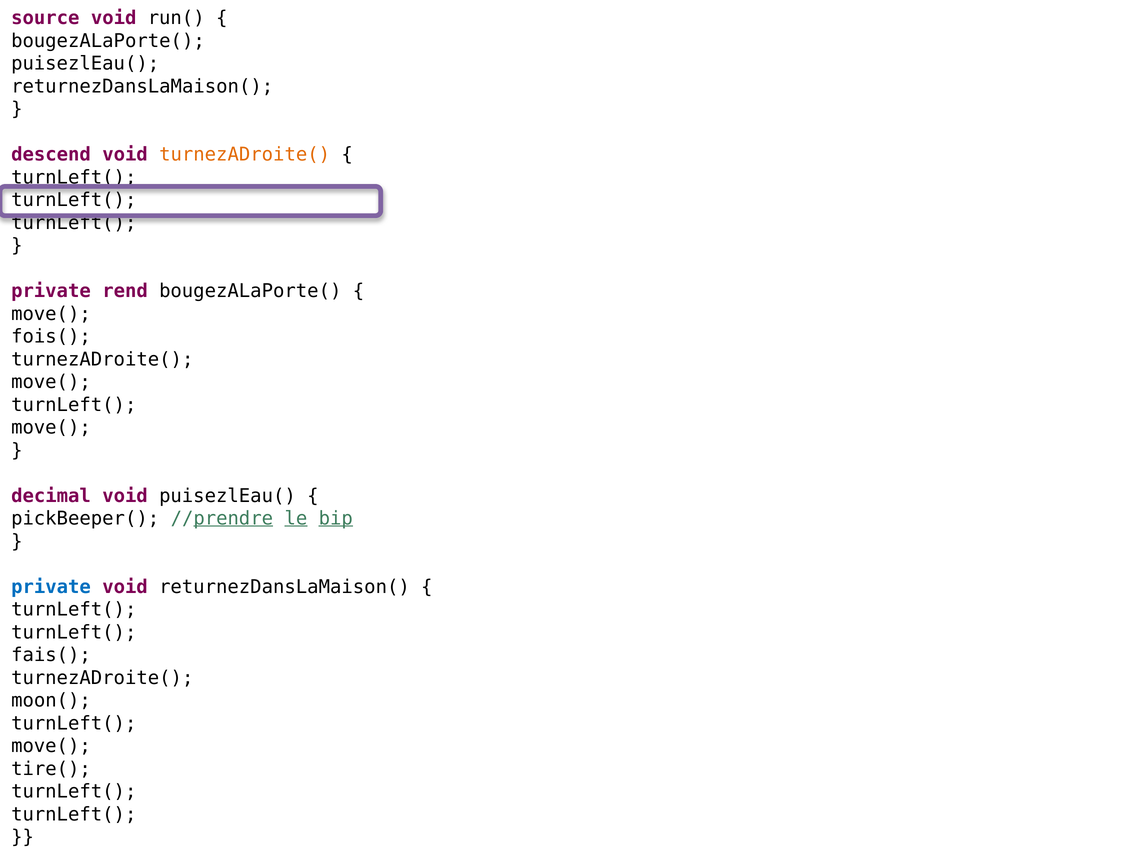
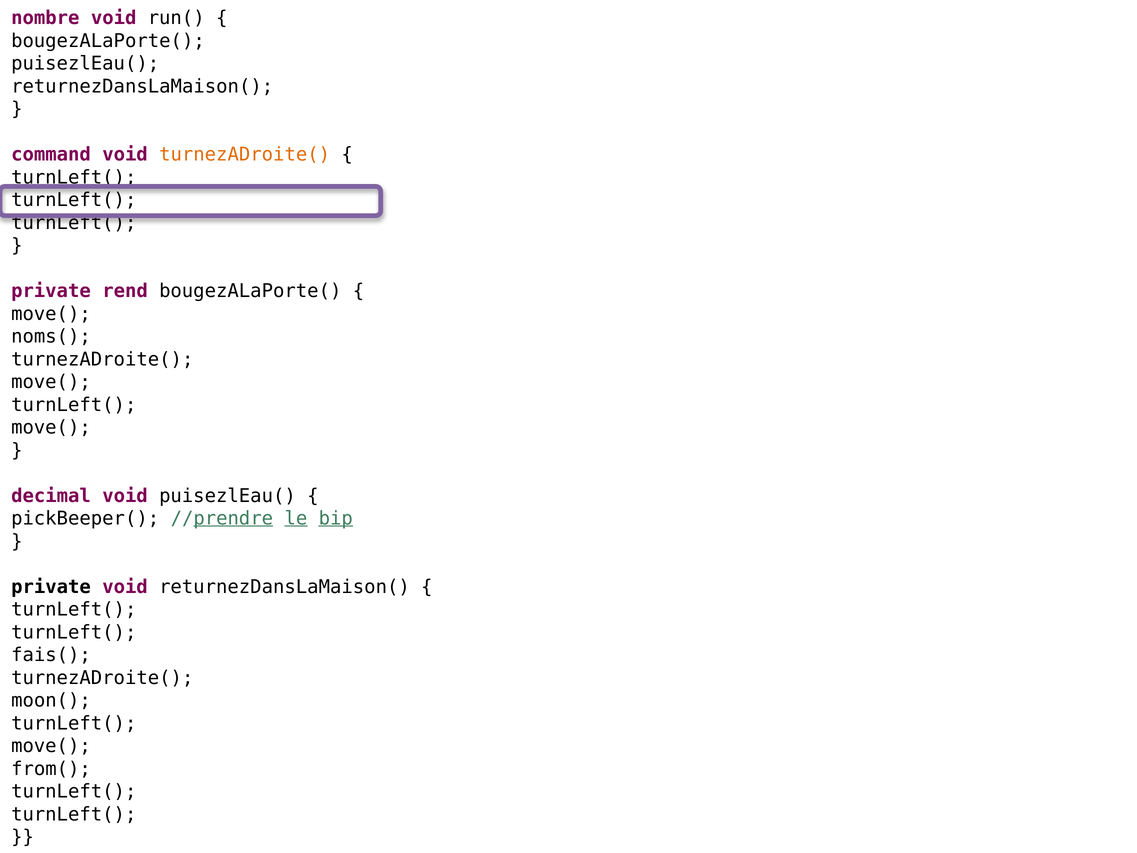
source: source -> nombre (45, 18)
descend: descend -> command (51, 155)
fois(: fois( -> noms( (51, 337)
private colour: blue -> black (51, 587)
tire(: tire( -> from( (51, 769)
